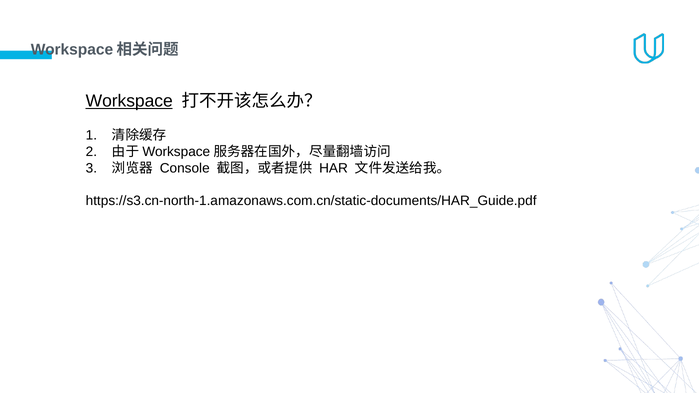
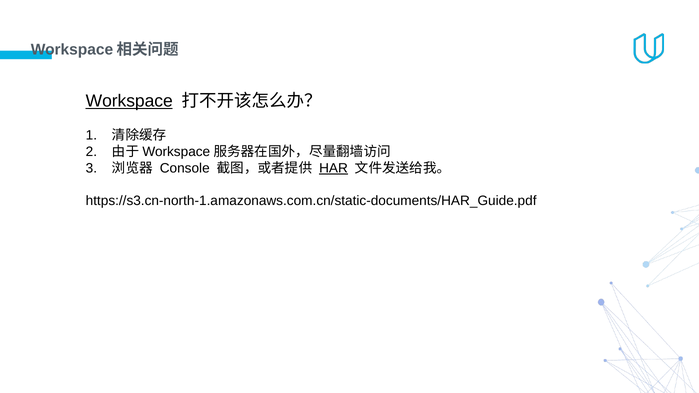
HAR underline: none -> present (333, 168)
